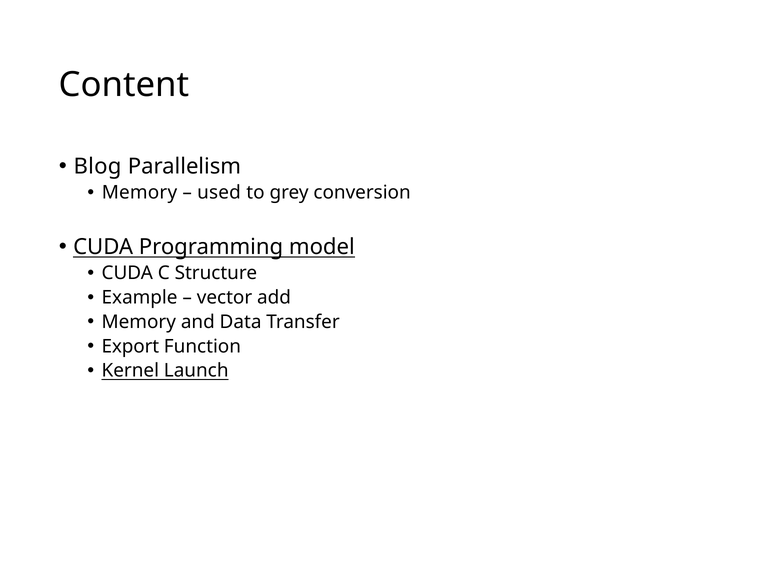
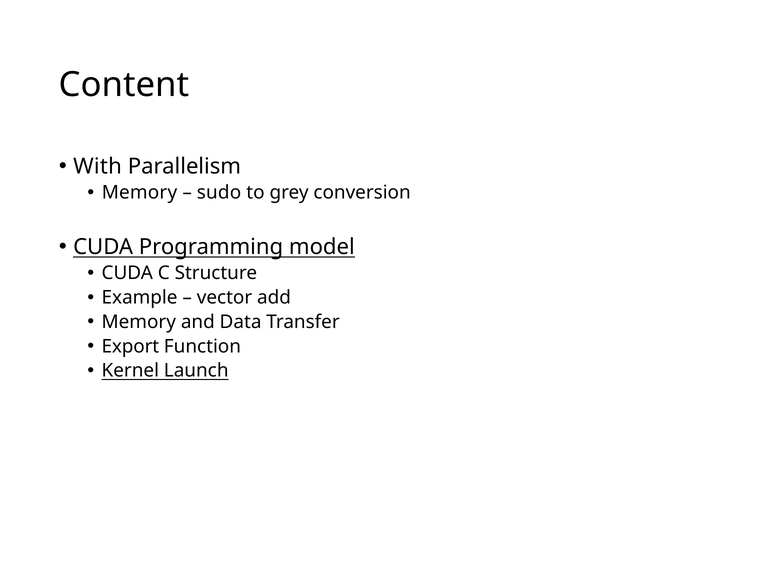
Blog: Blog -> With (98, 167)
used: used -> sudo (219, 193)
